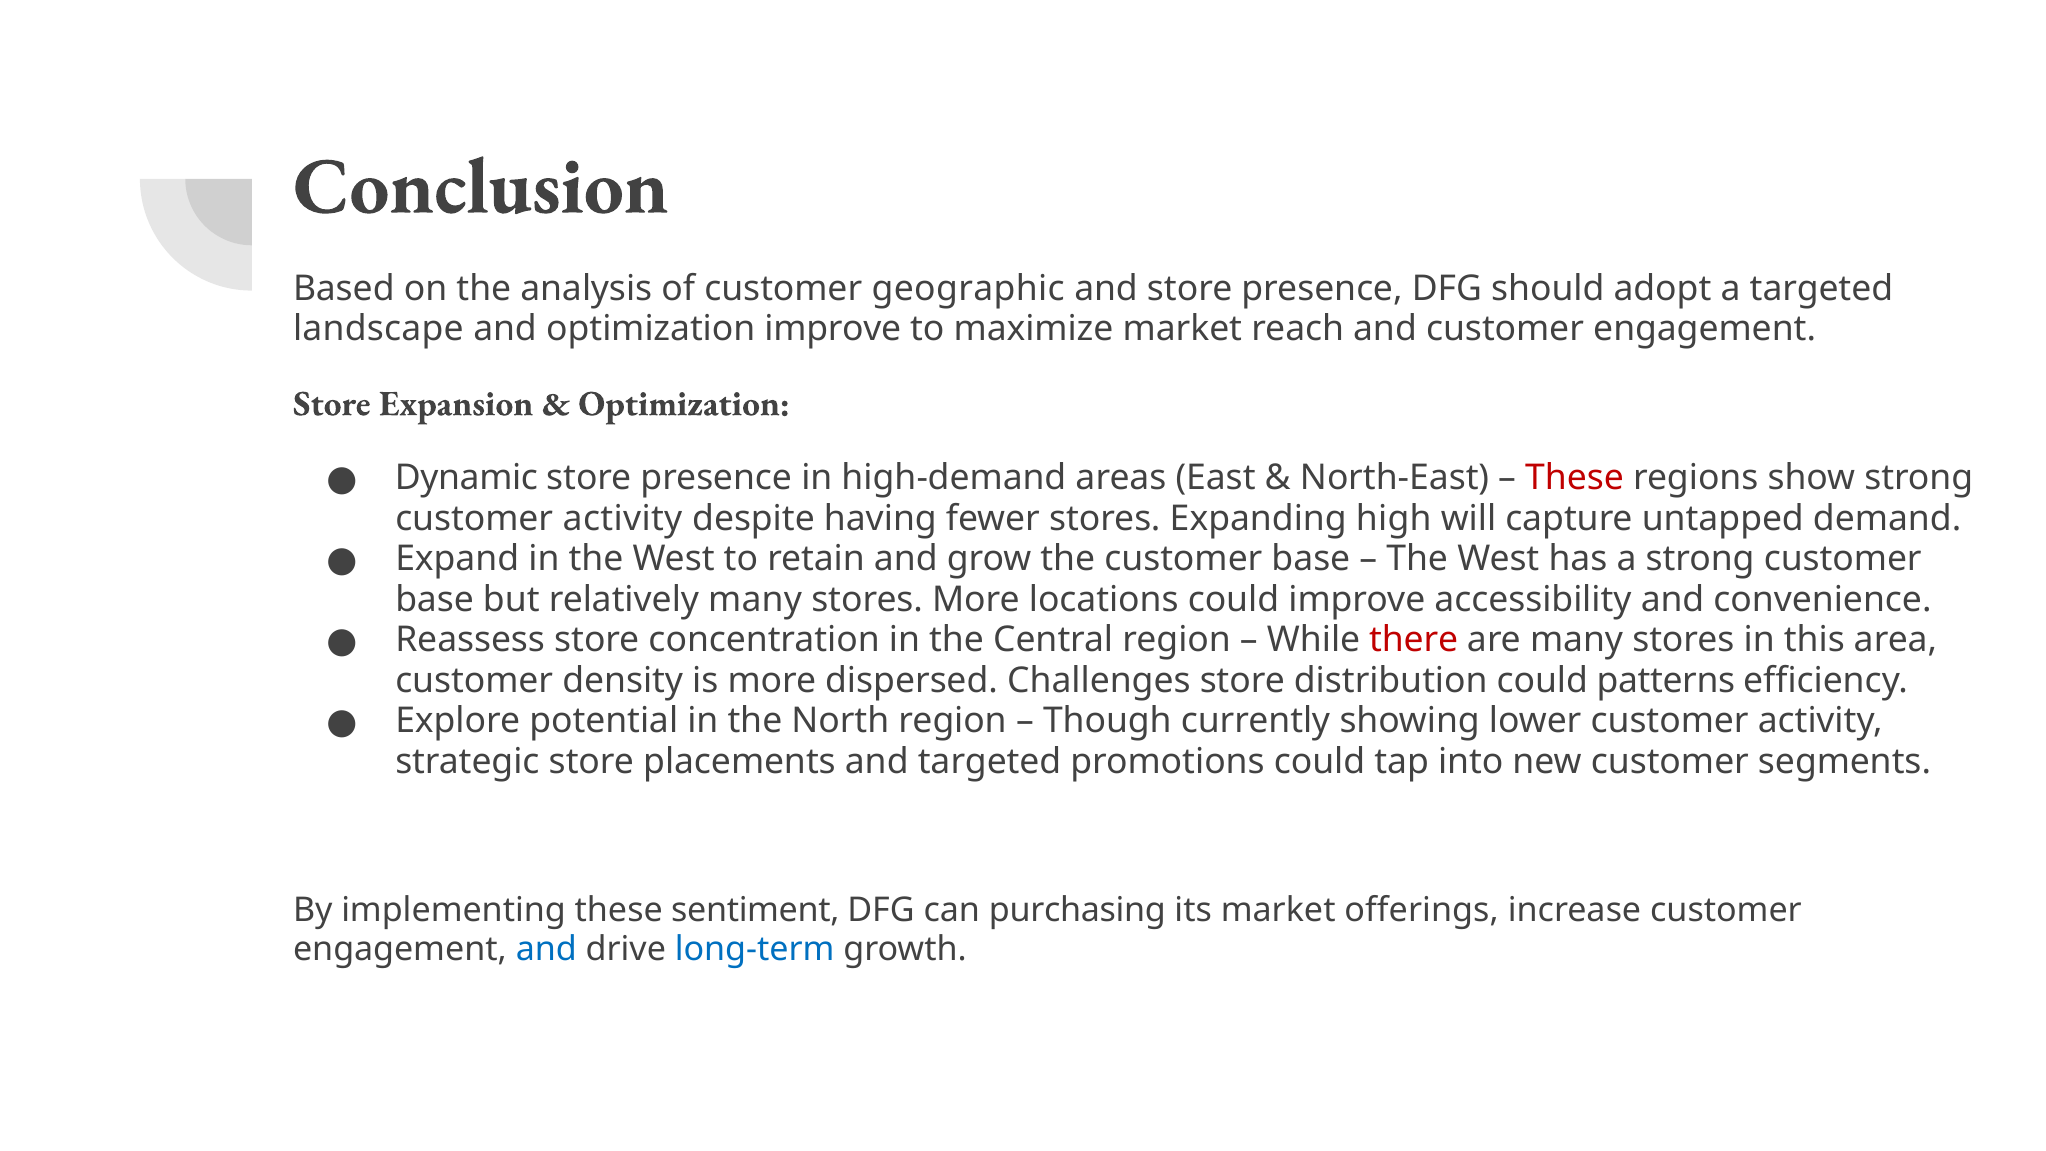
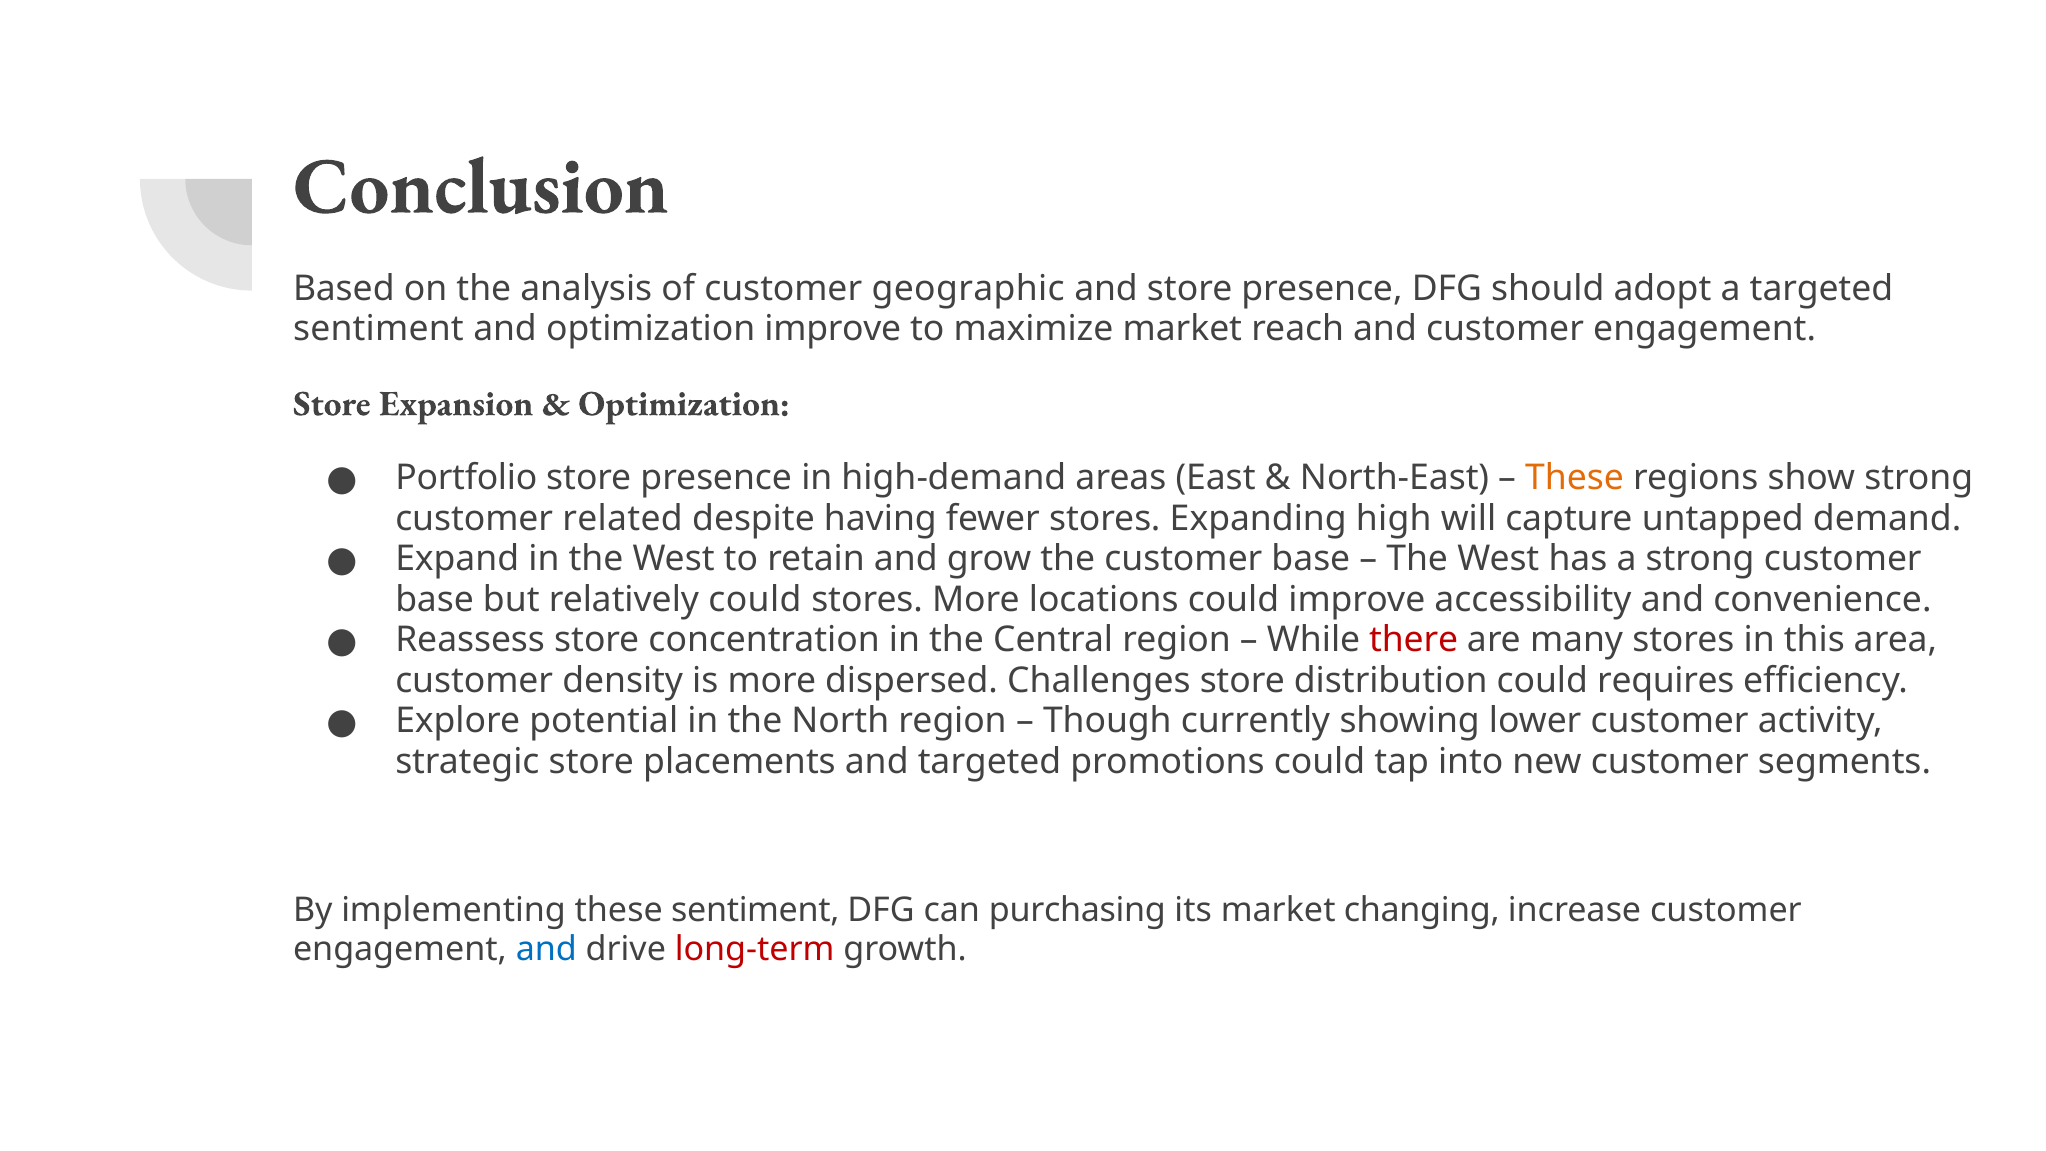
landscape: landscape -> sentiment (378, 329)
Dynamic: Dynamic -> Portfolio (466, 478)
These colour: red -> orange (1575, 478)
activity: activity -> related (623, 519)
relatively many: many -> could (755, 600)
patterns: patterns -> requires (1666, 681)
offerings: offerings -> changing (1422, 910)
long-term colour: blue -> red (755, 949)
